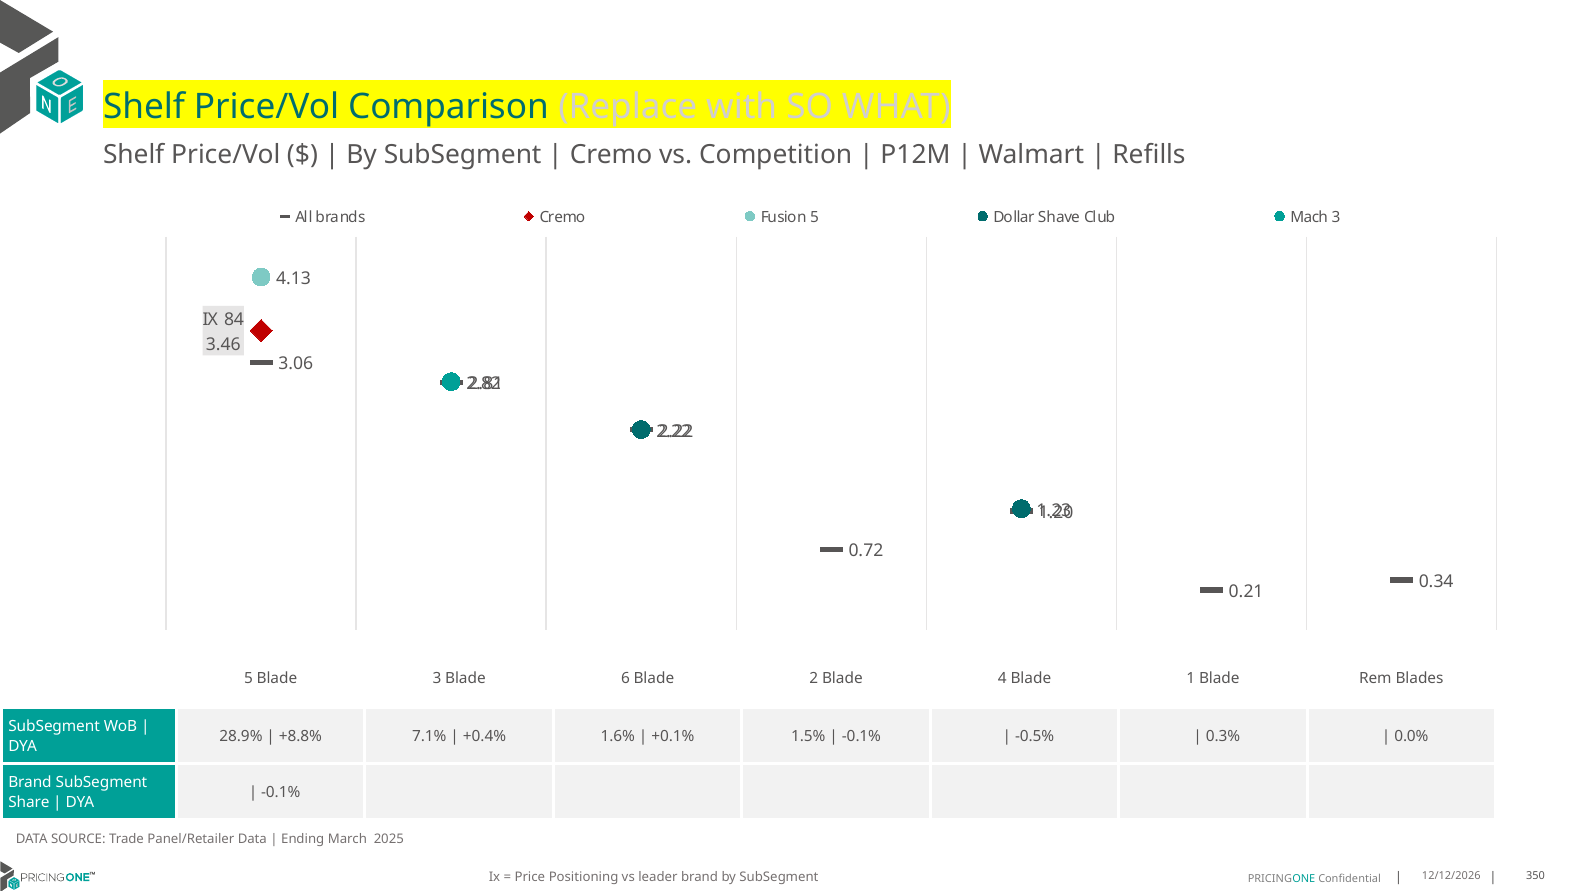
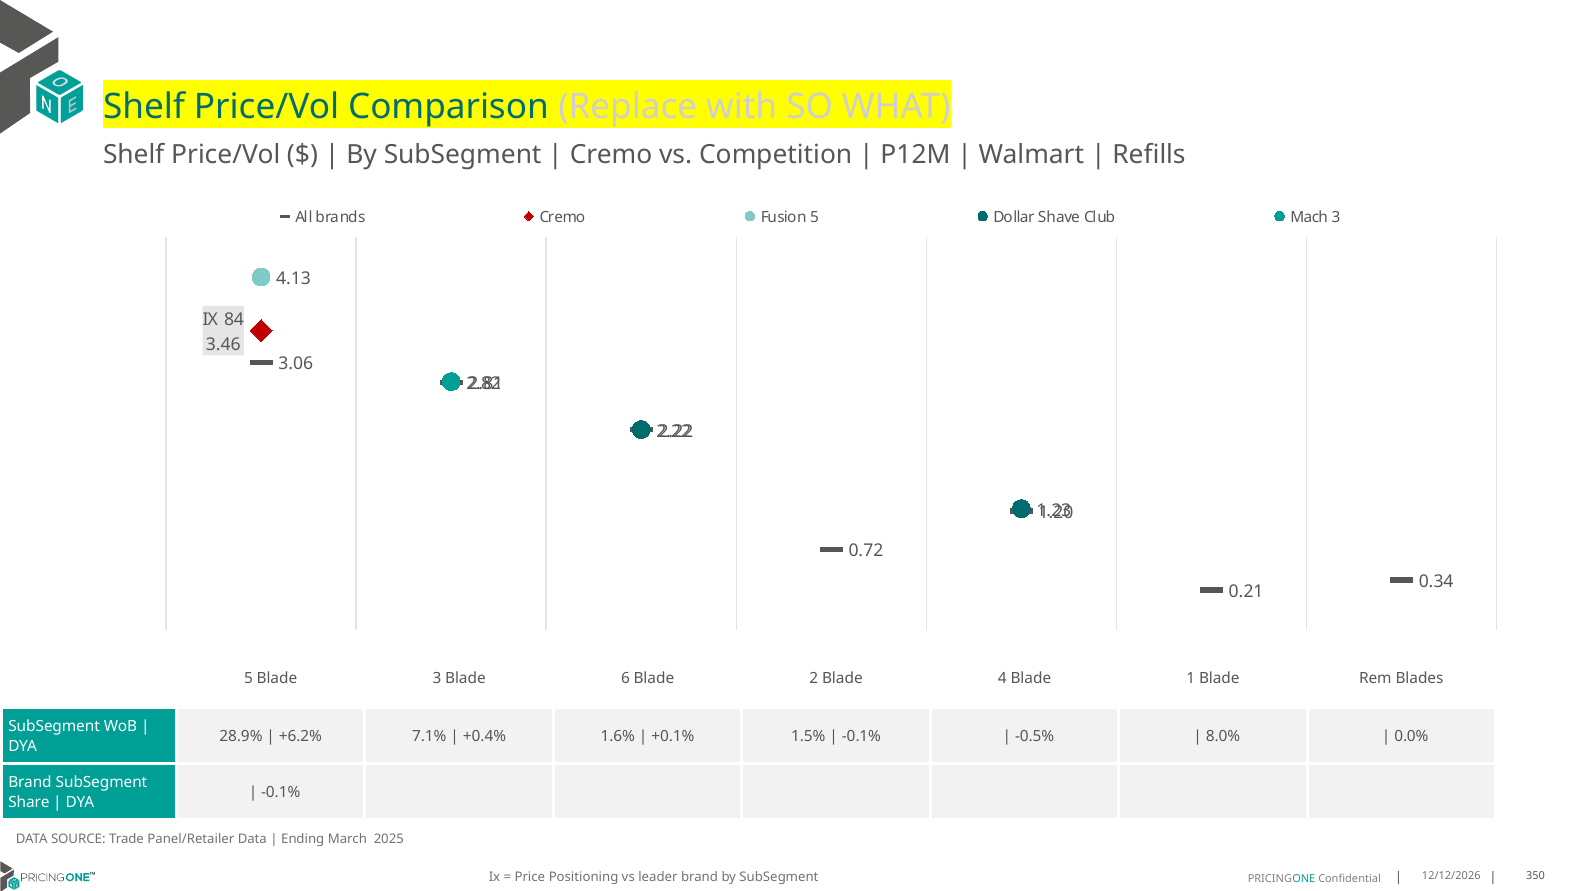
+8.8%: +8.8% -> +6.2% (300, 736)
0.3%: 0.3% -> 8.0% (1223, 736)
